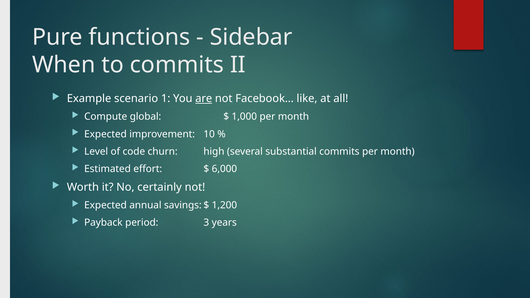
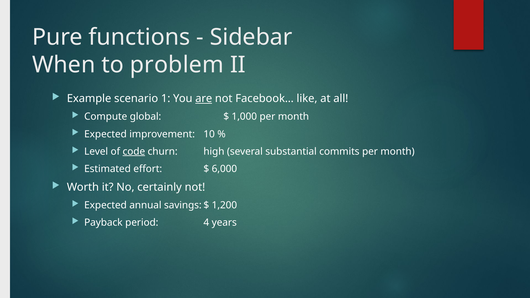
to commits: commits -> problem (177, 65)
code underline: none -> present (134, 152)
3: 3 -> 4 (206, 223)
